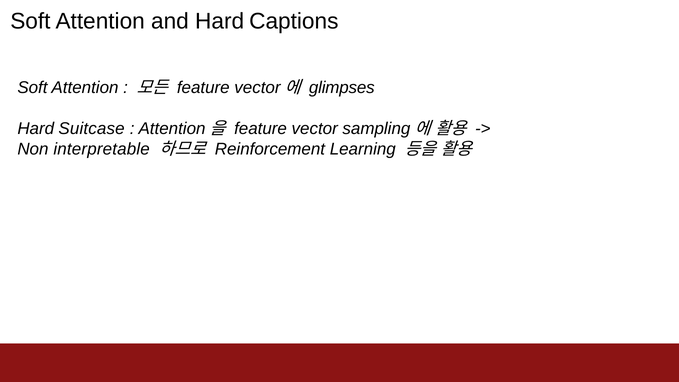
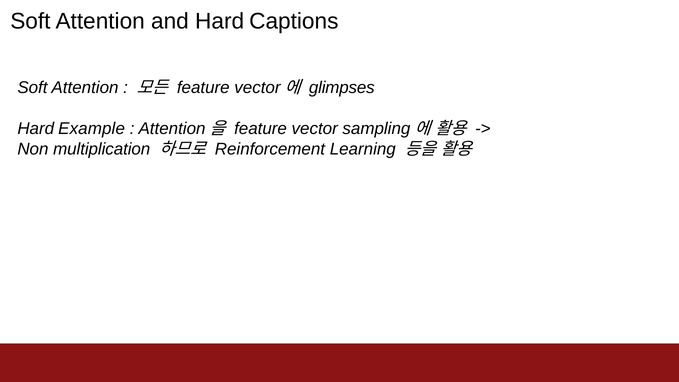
Suitcase: Suitcase -> Example (92, 129)
interpretable: interpretable -> multiplication (102, 149)
